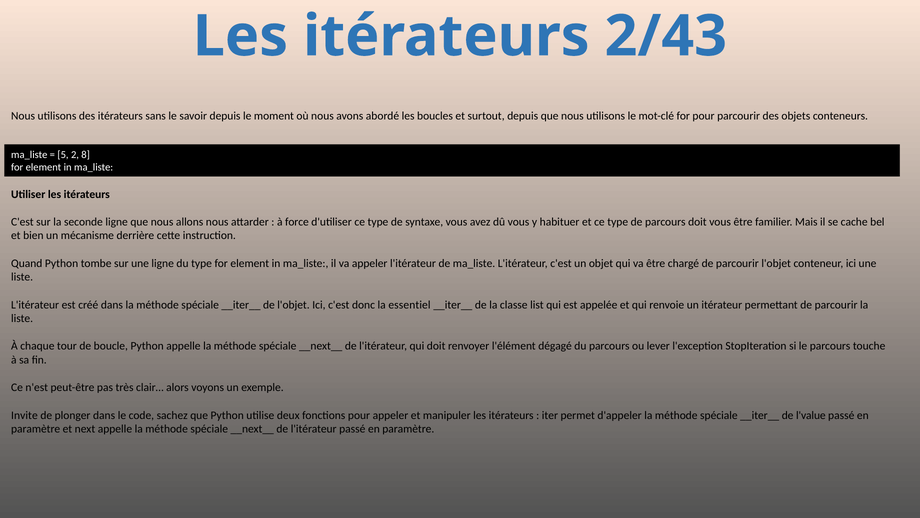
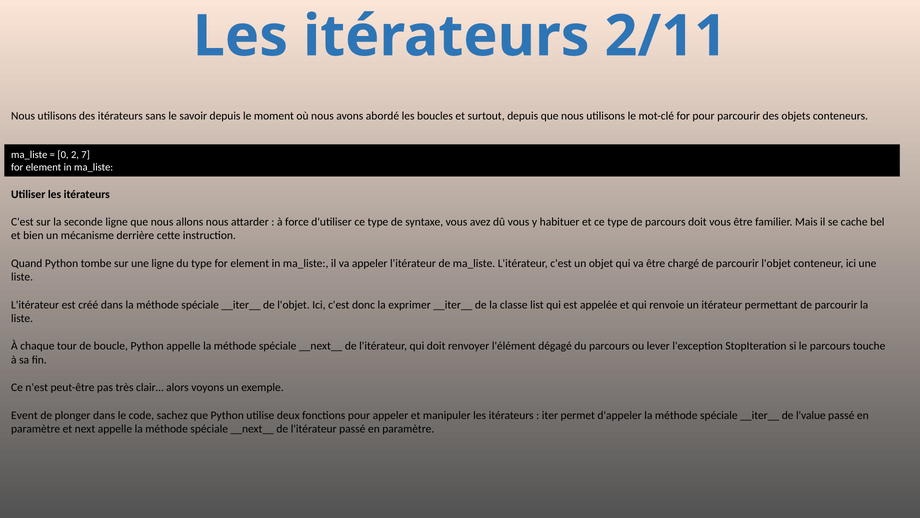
2/43: 2/43 -> 2/11 (666, 36)
5: 5 -> 0 (63, 155)
8: 8 -> 7 (86, 155)
essentiel: essentiel -> exprimer (410, 304)
Invite: Invite -> Event (24, 415)
